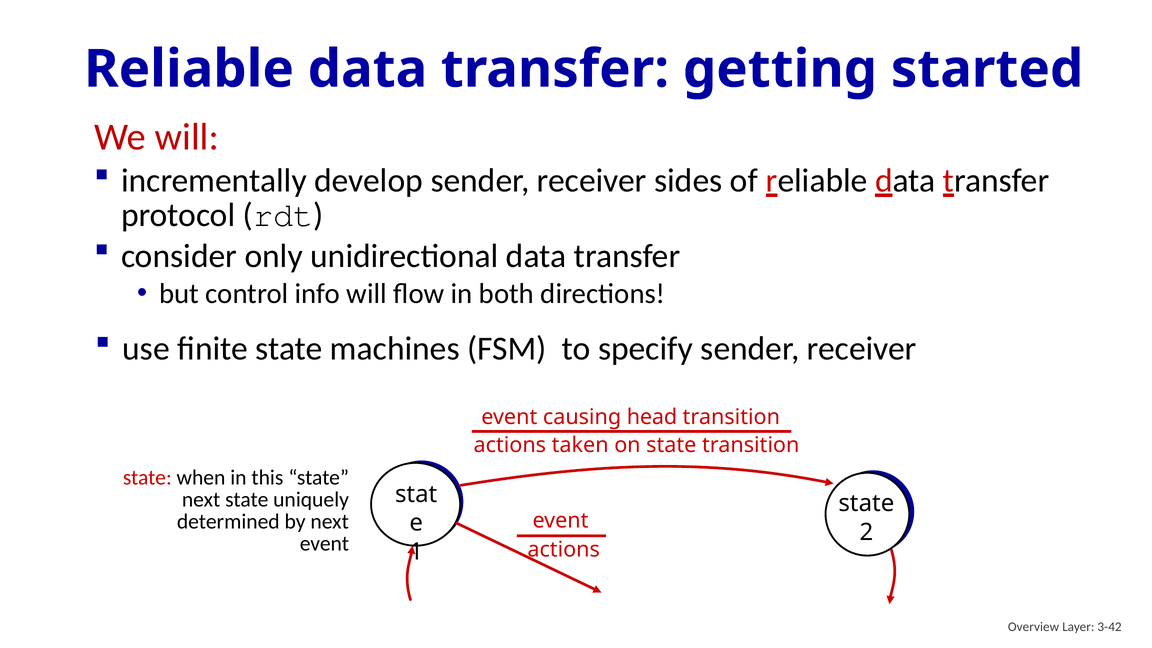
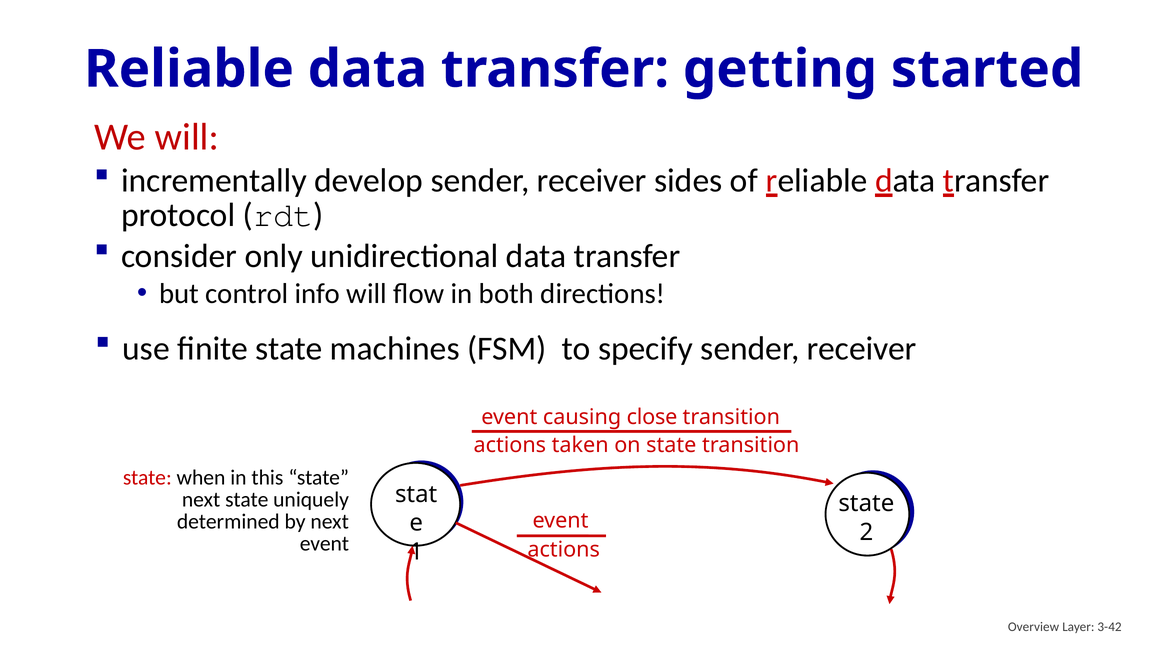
head: head -> close (652, 417)
